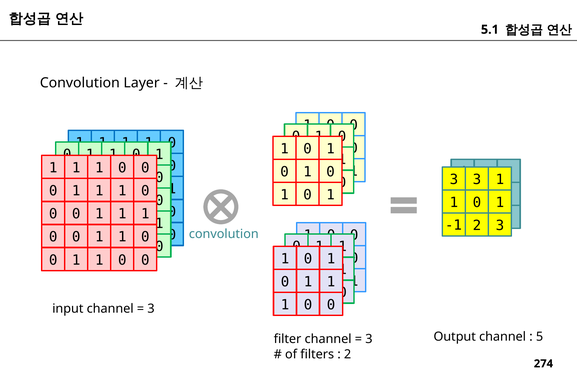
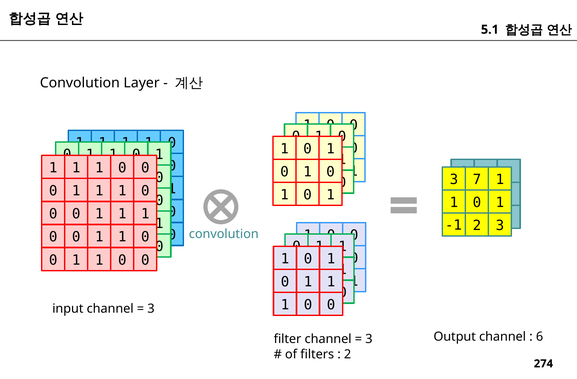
3 3: 3 -> 7 (477, 179)
5: 5 -> 6 (540, 337)
